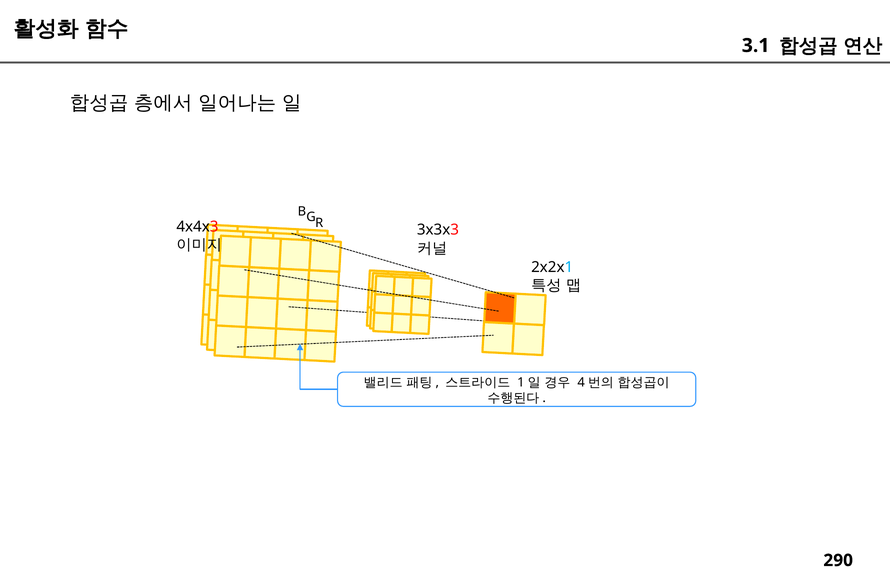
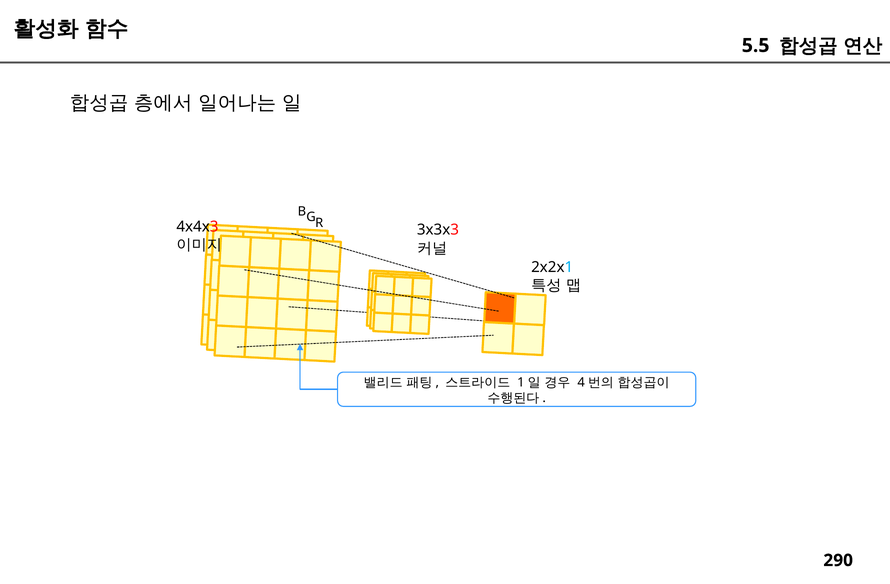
3.1: 3.1 -> 5.5 (756, 46)
